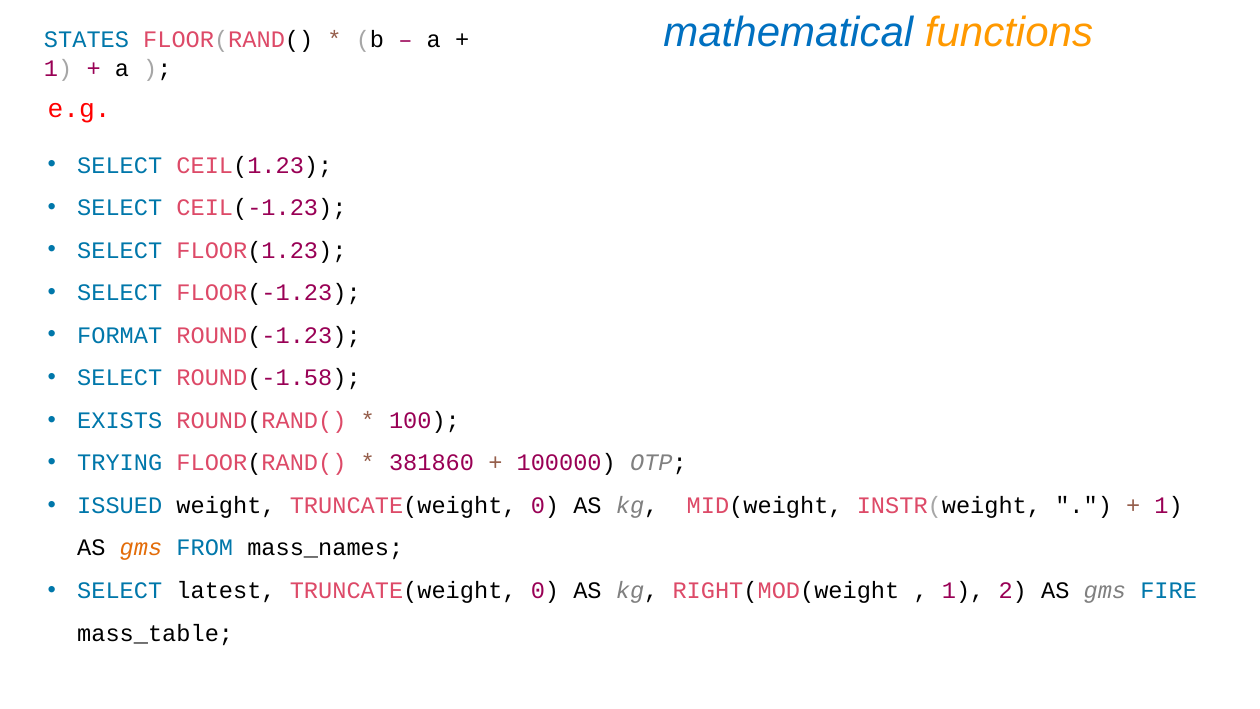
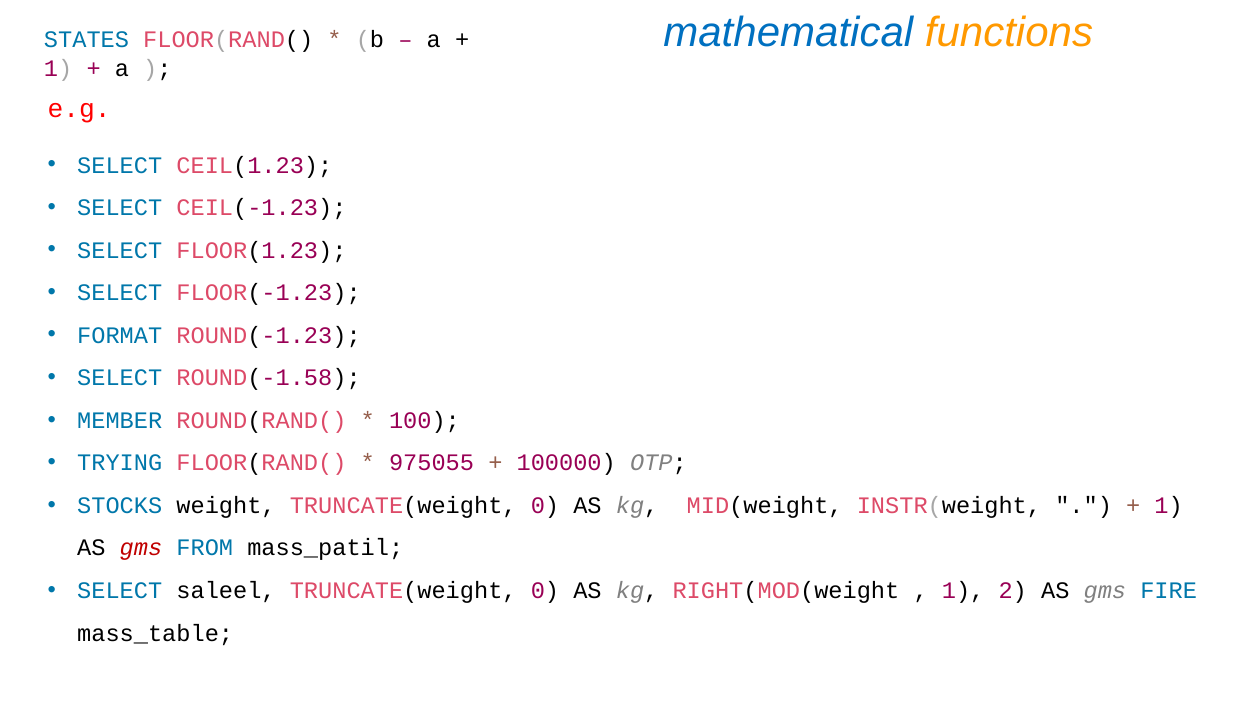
EXISTS: EXISTS -> MEMBER (120, 420)
381860: 381860 -> 975055 (432, 463)
ISSUED: ISSUED -> STOCKS (120, 505)
gms colour: orange -> red (141, 548)
mass_names: mass_names -> mass_patil (325, 548)
latest: latest -> saleel (226, 590)
